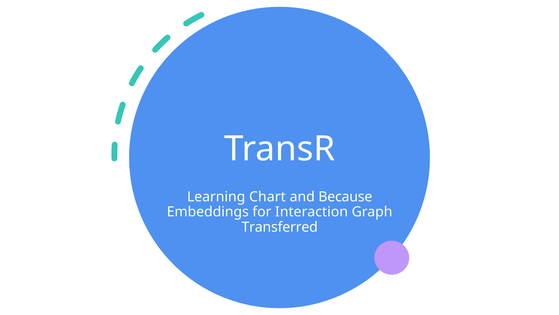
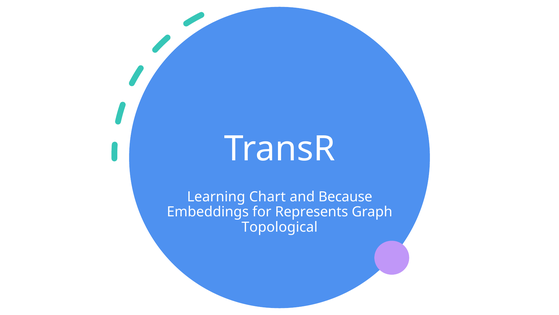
Interaction: Interaction -> Represents (312, 212)
Transferred: Transferred -> Topological (280, 227)
